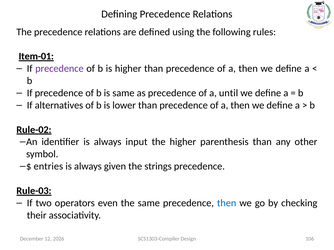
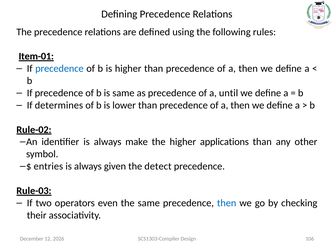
precedence colour: purple -> blue (59, 69)
alternatives: alternatives -> determines (59, 105)
input: input -> make (137, 142)
parenthesis: parenthesis -> applications (224, 142)
strings: strings -> detect (158, 167)
